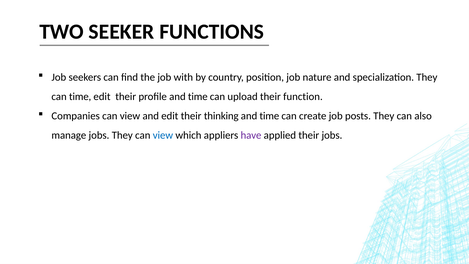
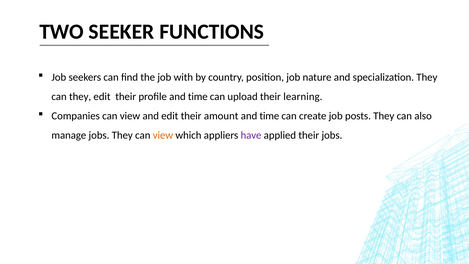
can time: time -> they (80, 97)
function: function -> learning (303, 97)
thinking: thinking -> amount (221, 116)
view colour: blue -> orange (163, 135)
